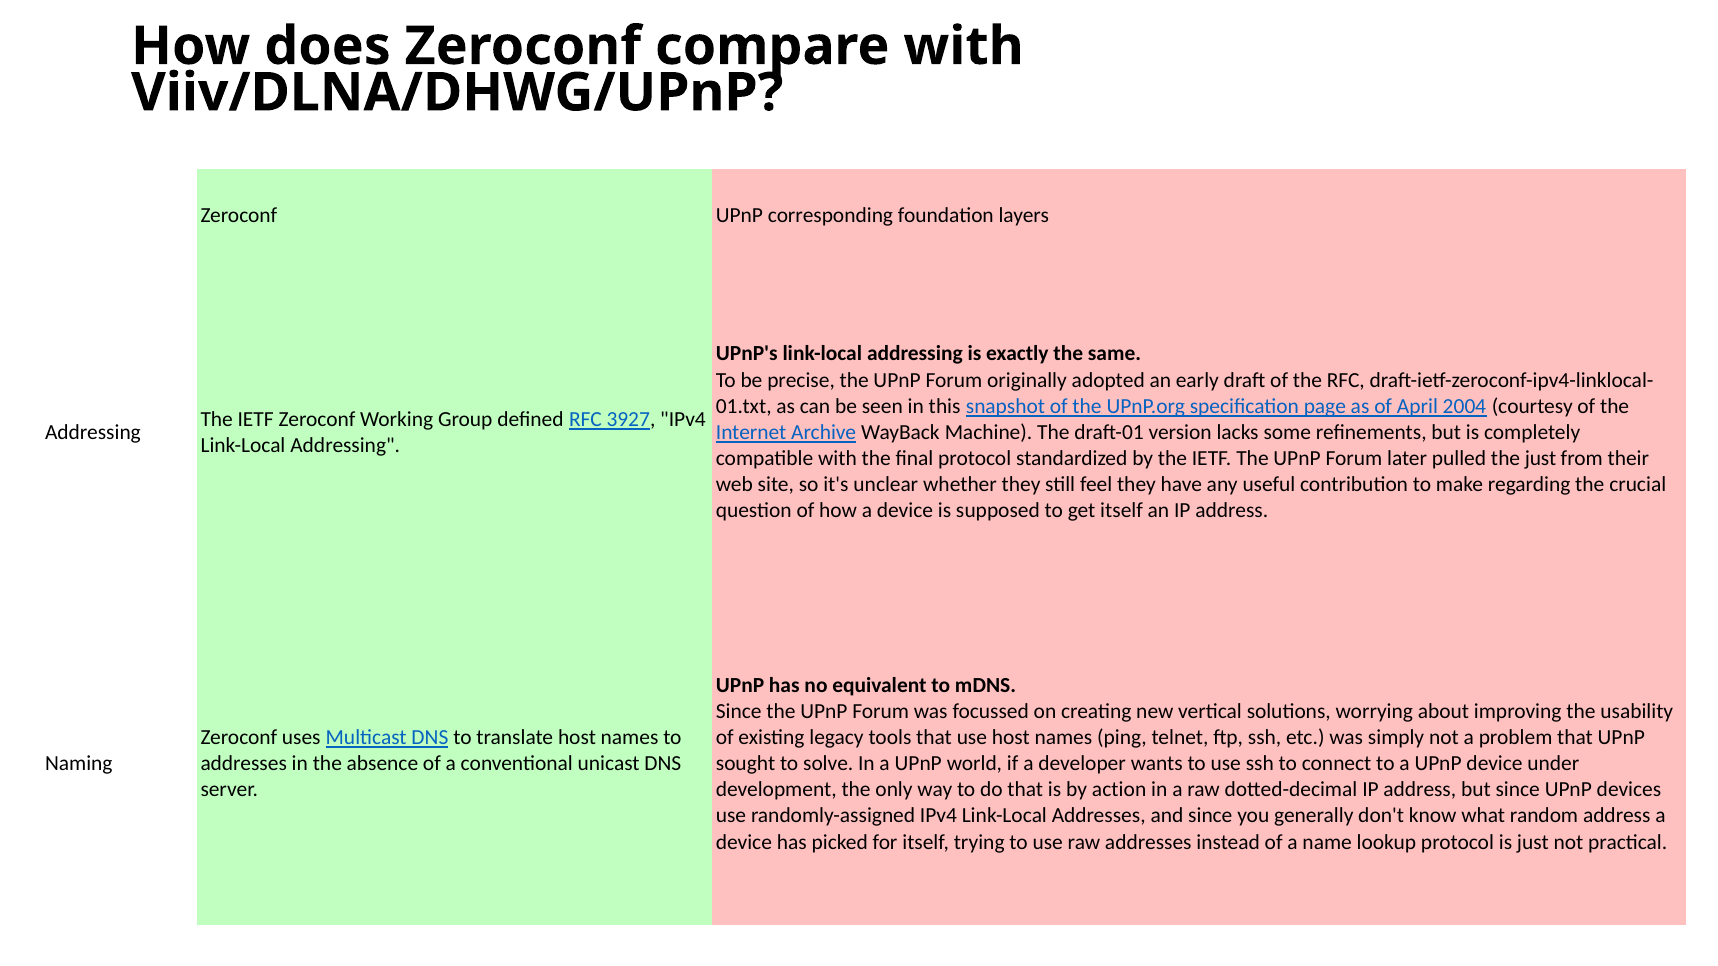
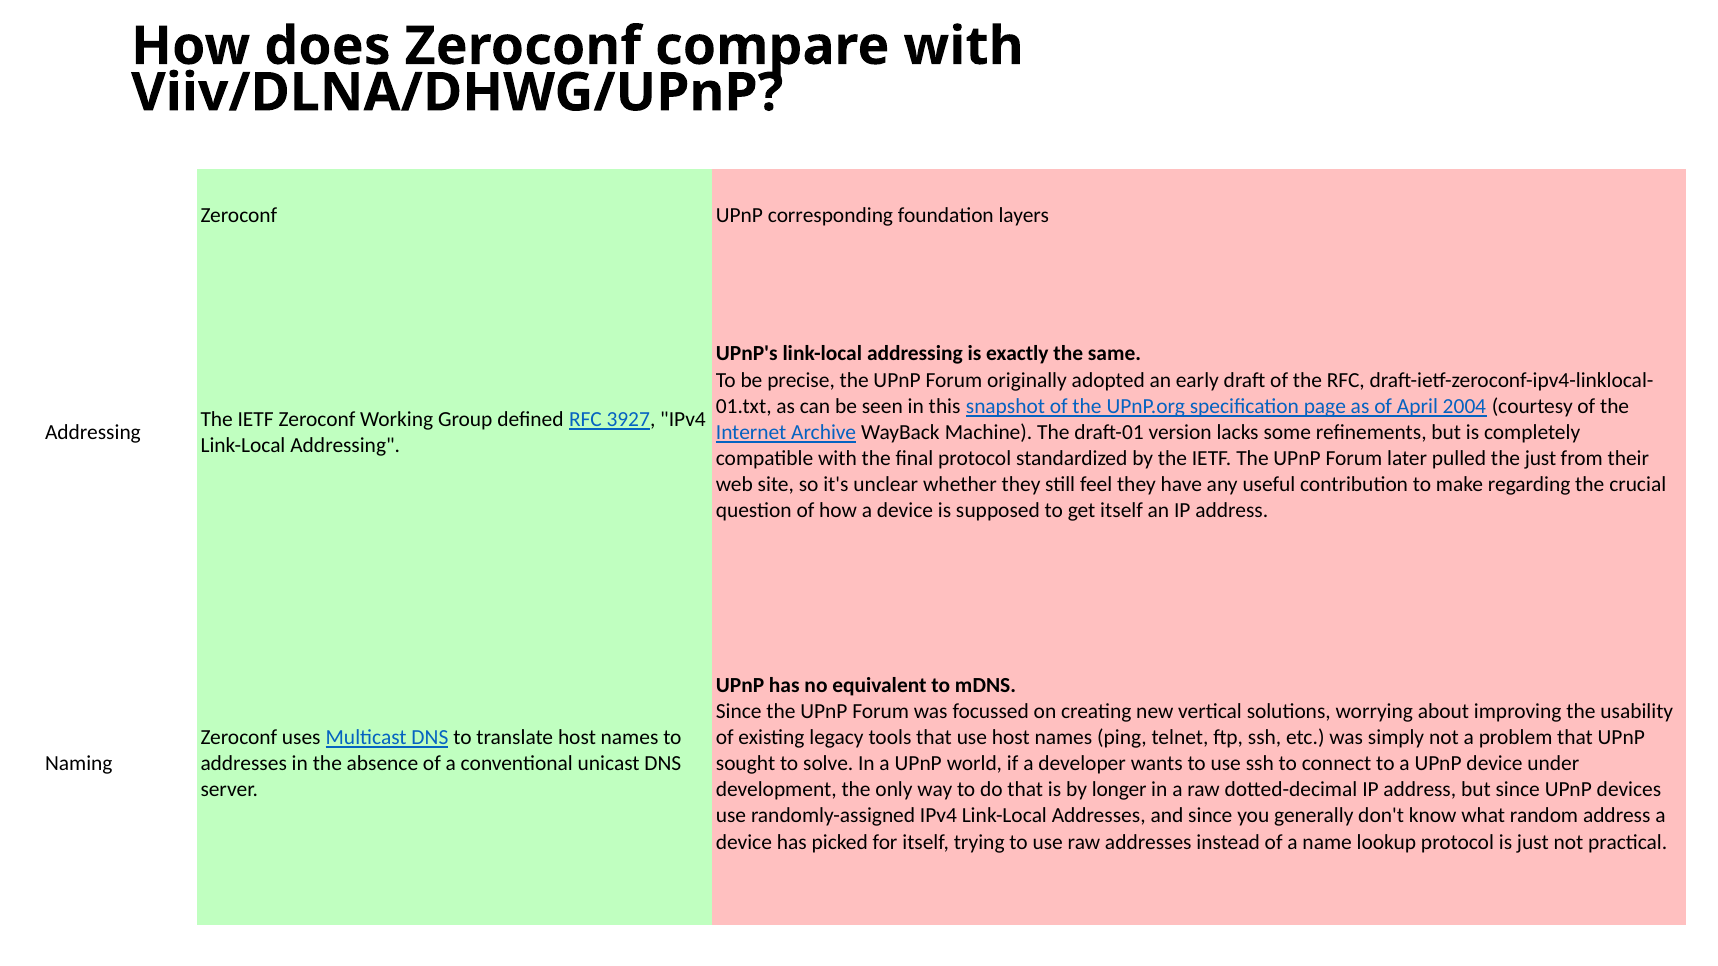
action: action -> longer (1119, 790)
